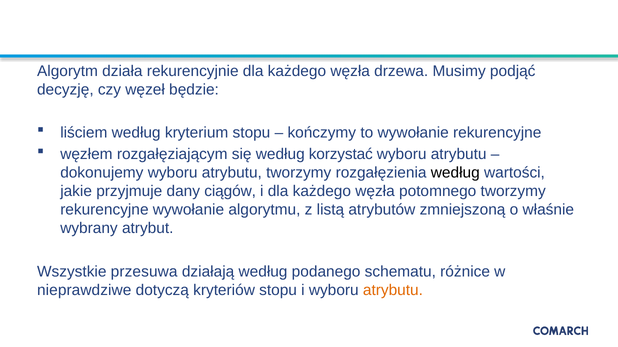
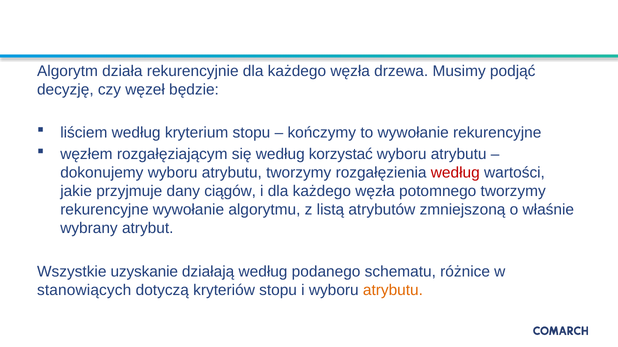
według colour: black -> red (455, 173)
przesuwa: przesuwa -> uzyskanie (144, 272)
nieprawdziwe: nieprawdziwe -> stanowiących (84, 291)
